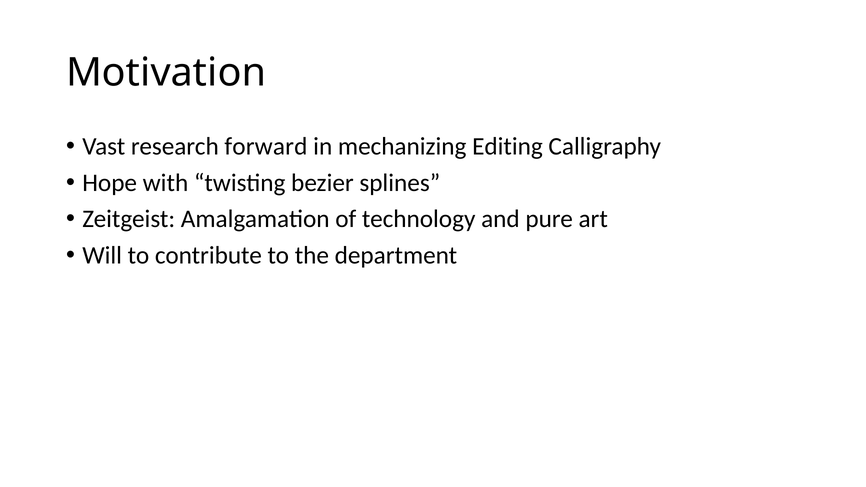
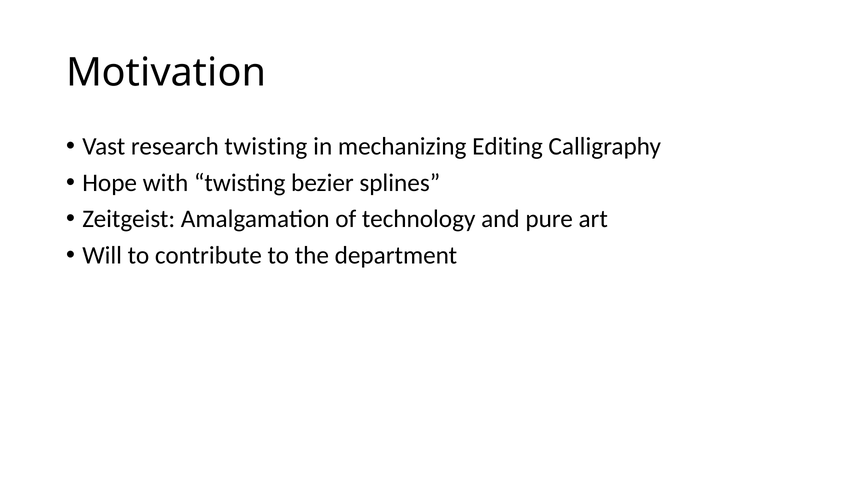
research forward: forward -> twisting (266, 146)
